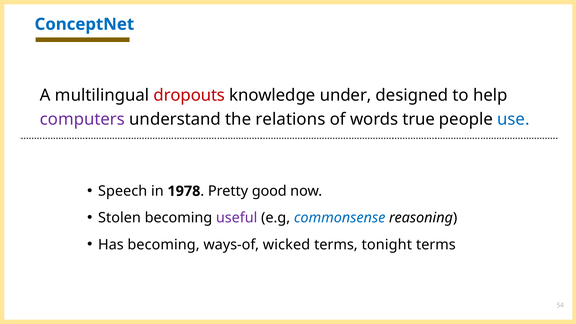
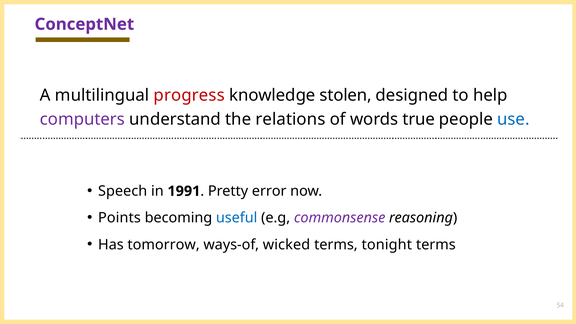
ConceptNet colour: blue -> purple (84, 24)
dropouts: dropouts -> progress (189, 95)
under: under -> stolen (346, 95)
1978: 1978 -> 1991 (184, 191)
good: good -> error (269, 191)
Stolen: Stolen -> Points (119, 218)
useful colour: purple -> blue (237, 218)
commonsense colour: blue -> purple (340, 218)
Has becoming: becoming -> tomorrow (164, 245)
